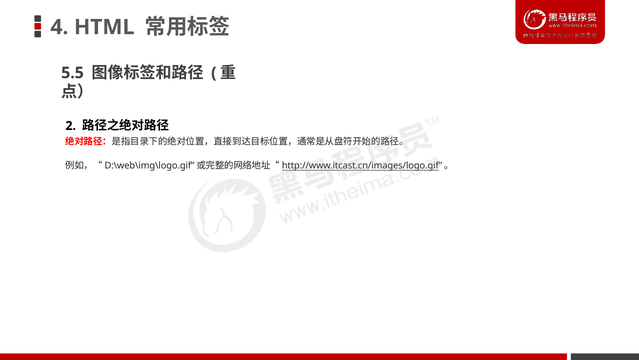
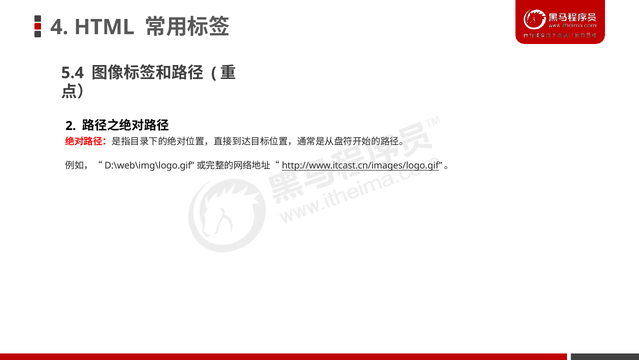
5.5: 5.5 -> 5.4 (73, 73)
